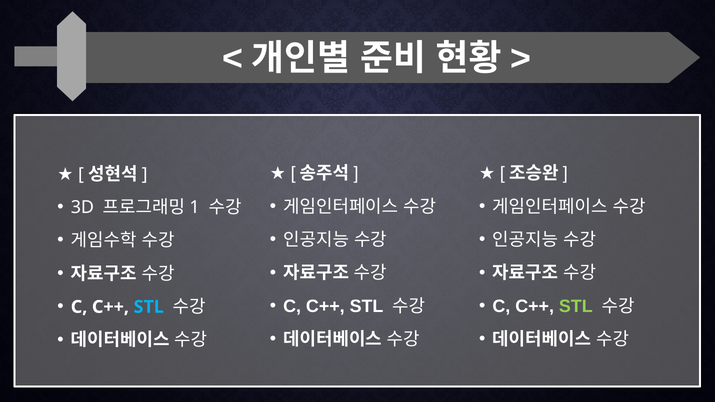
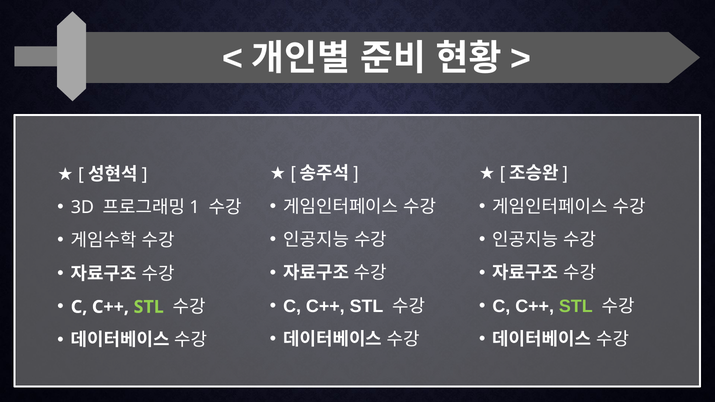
STL colour: light blue -> light green (149, 307)
